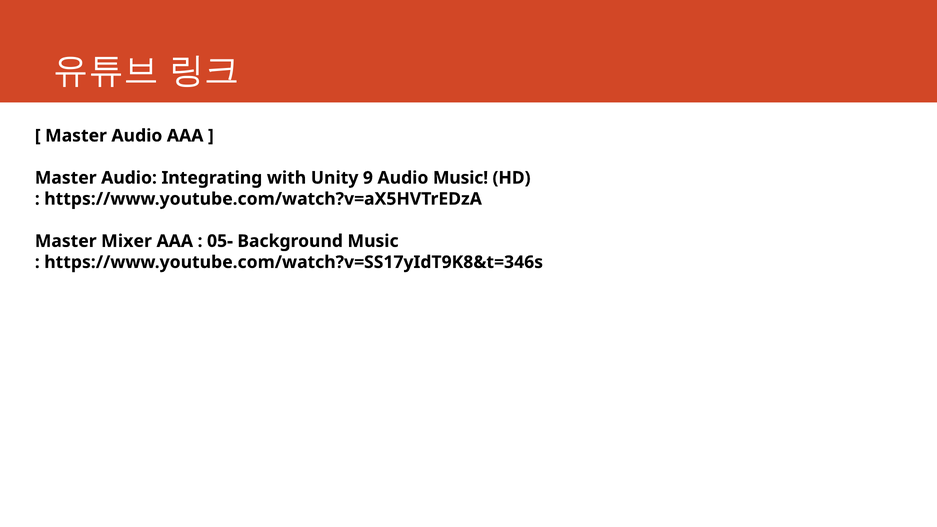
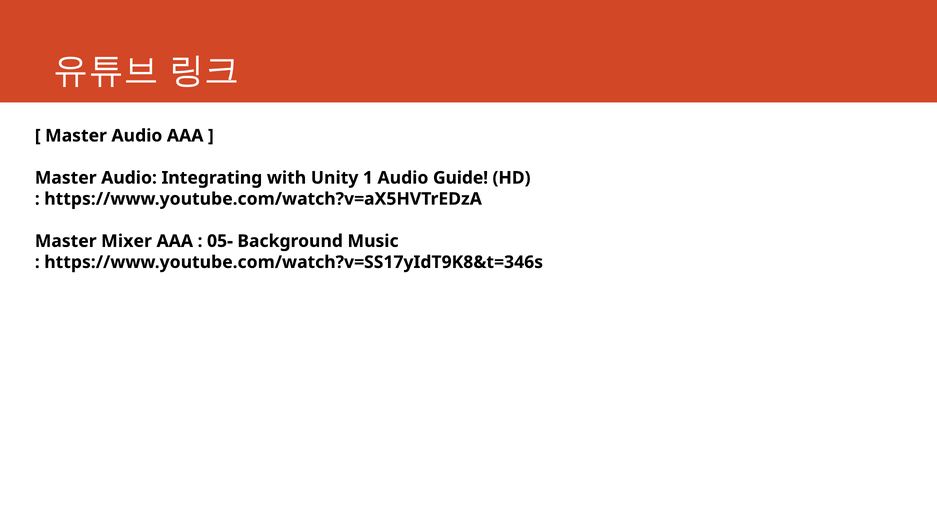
9: 9 -> 1 (368, 178)
Audio Music: Music -> Guide (461, 178)
